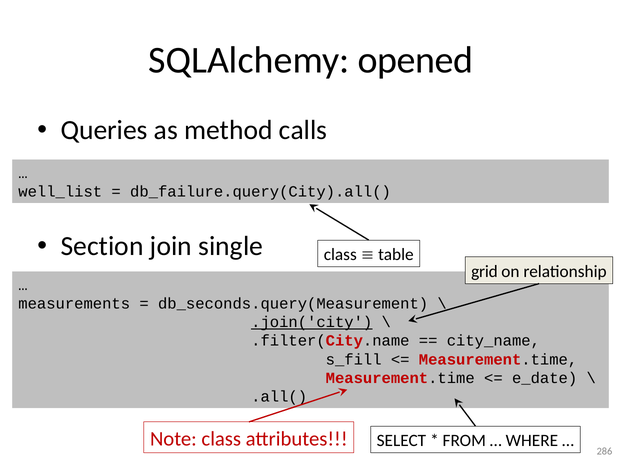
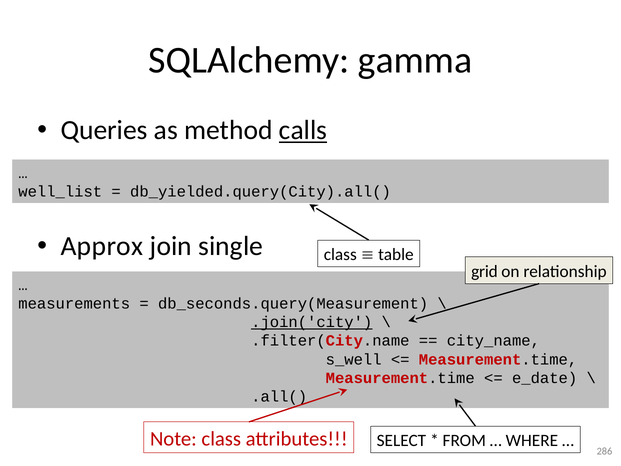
opened: opened -> gamma (415, 60)
calls underline: none -> present (303, 130)
db_failure.query(City).all(: db_failure.query(City).all( -> db_yielded.query(City).all( (261, 192)
Section: Section -> Approx (102, 246)
s_fill: s_fill -> s_well (354, 359)
